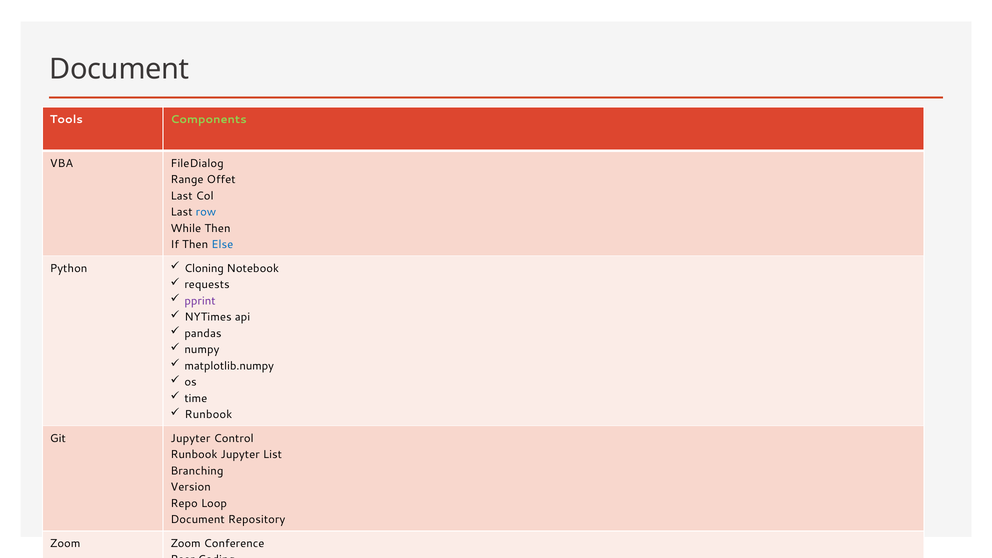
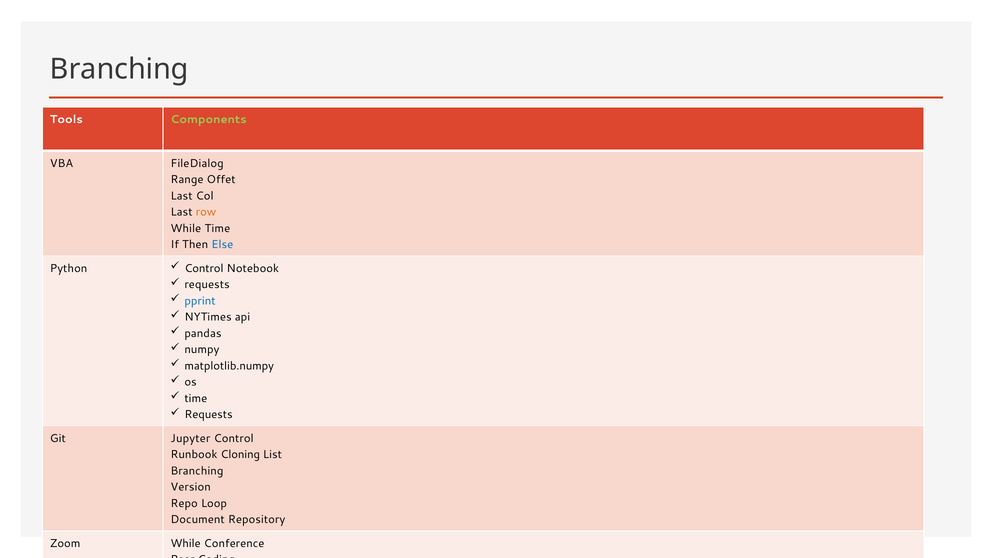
Document: Document -> Branching (119, 69)
row colour: blue -> orange (206, 212)
While Then: Then -> Time (217, 228)
Cloning: Cloning -> Control (204, 268)
pprint colour: purple -> blue (200, 301)
Runbook: Runbook -> Requests (209, 415)
Runbook Jupyter: Jupyter -> Cloning (240, 455)
Zoom Zoom: Zoom -> While (186, 543)
